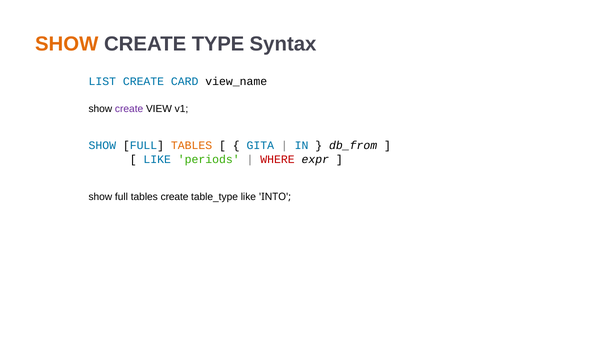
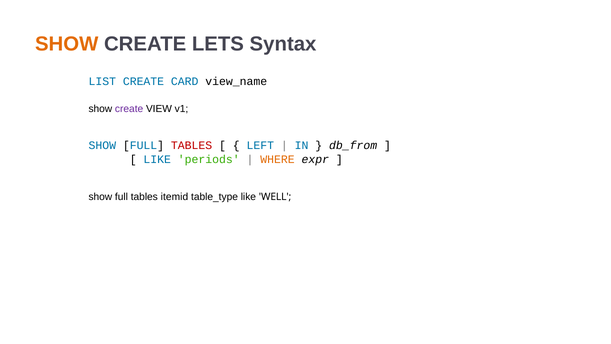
TYPE: TYPE -> LETS (218, 44)
TABLES colour: orange -> red (192, 146)
GITA: GITA -> LEFT (260, 146)
WHERE colour: red -> orange (278, 159)
tables create: create -> itemid (174, 197)
INTO: INTO -> WELL (275, 197)
